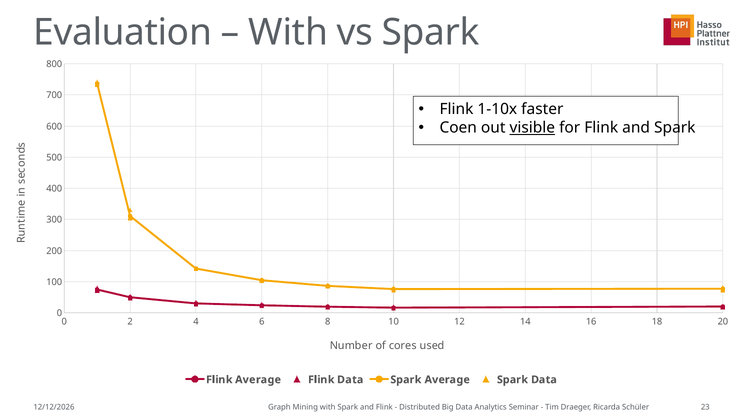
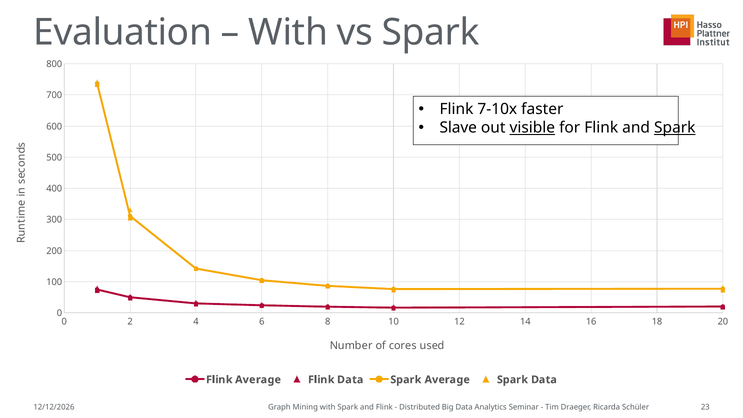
1-10x: 1-10x -> 7-10x (497, 109)
Coen: Coen -> Slave (458, 128)
Spark underline: none -> present (675, 128)
